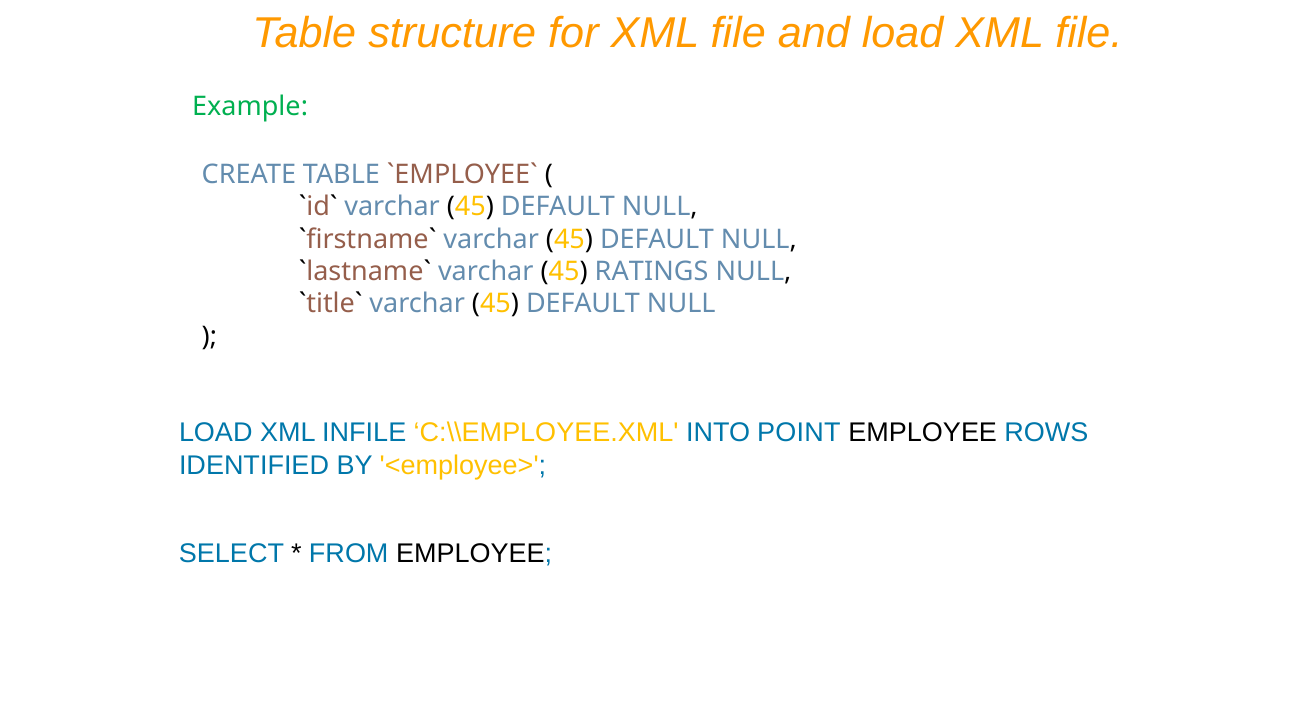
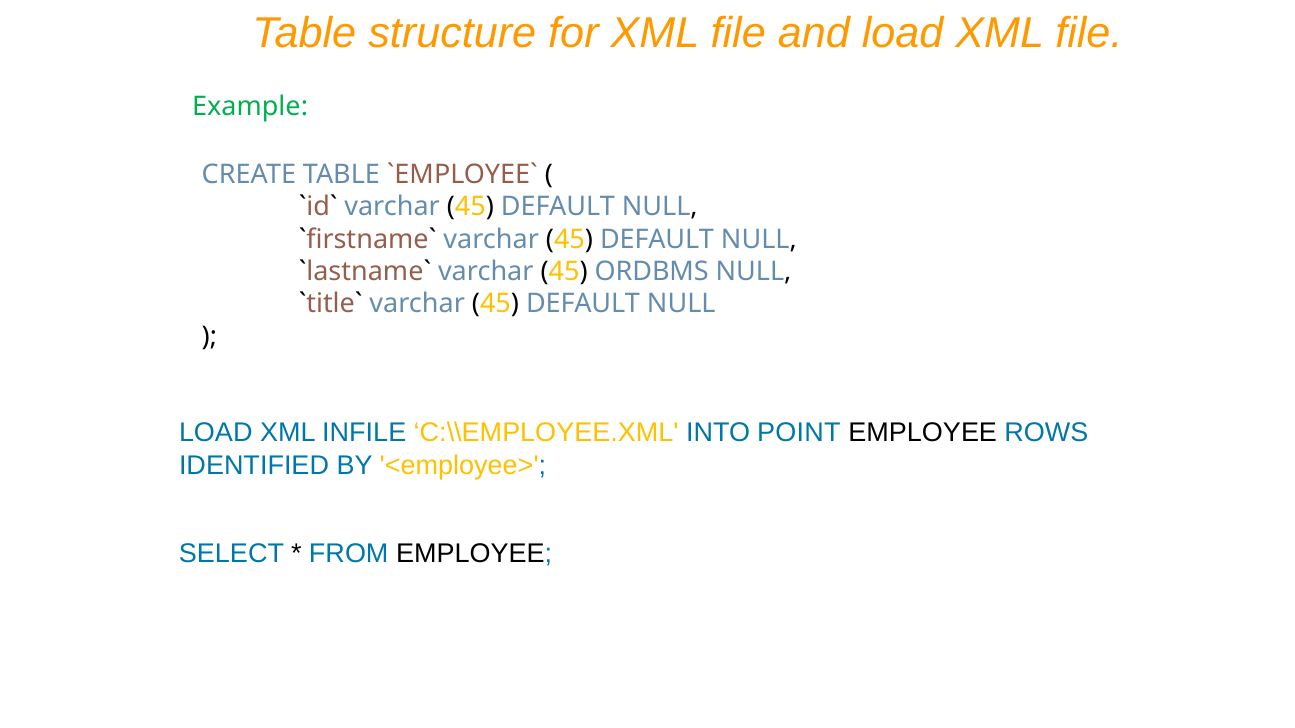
RATINGS: RATINGS -> ORDBMS (652, 272)
